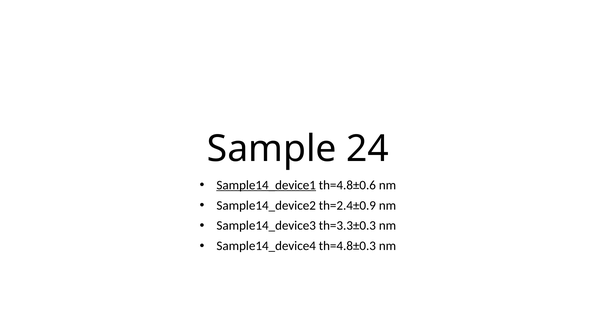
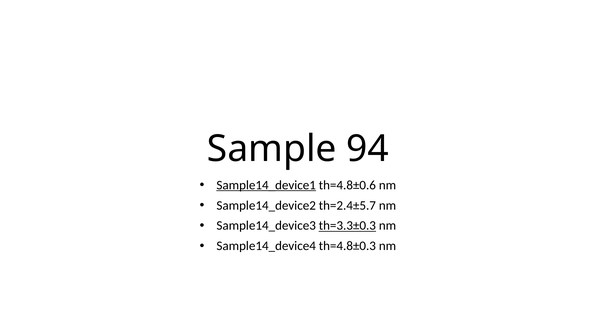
24: 24 -> 94 (368, 149)
th=2.4±0.9: th=2.4±0.9 -> th=2.4±5.7 (347, 206)
th=3.3±0.3 underline: none -> present (347, 226)
